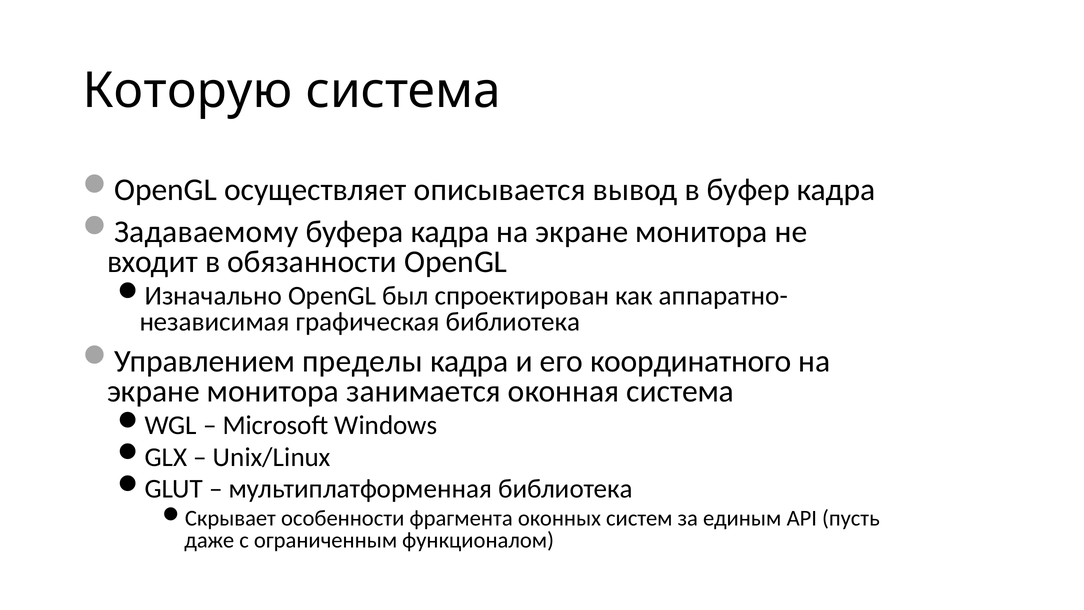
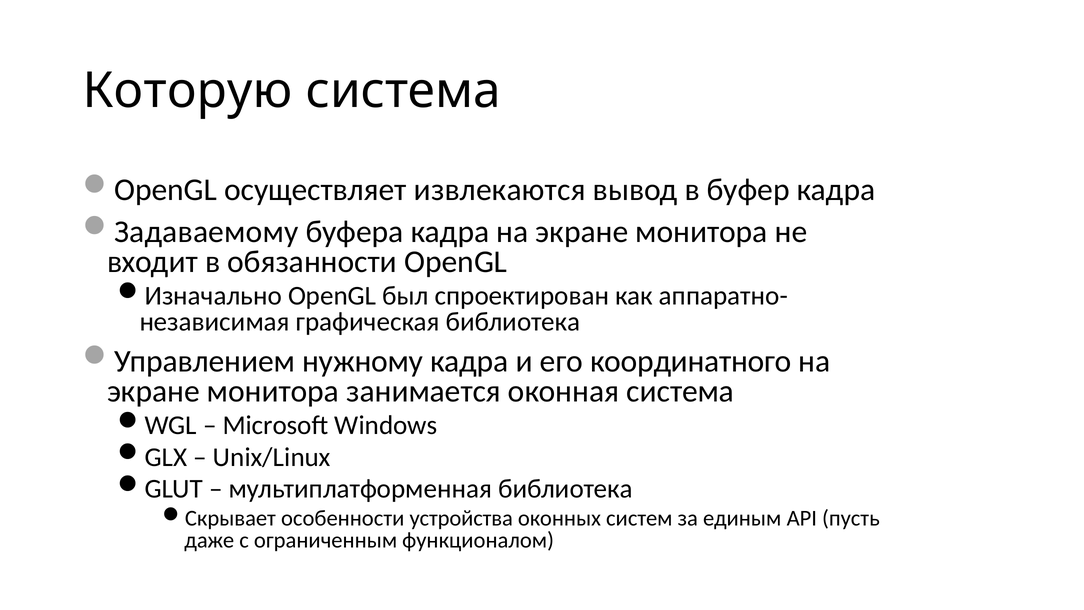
описывается: описывается -> извлекаются (500, 190)
пределы: пределы -> нужному (363, 361)
фрагмента: фрагмента -> устройства (461, 518)
